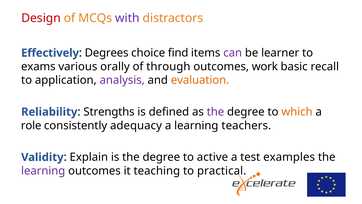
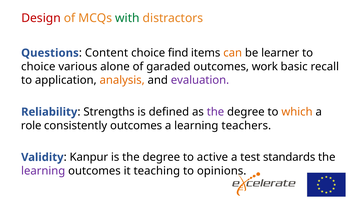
with colour: purple -> green (127, 18)
Effectively: Effectively -> Questions (50, 53)
Degrees: Degrees -> Content (106, 53)
can colour: purple -> orange (233, 53)
exams: exams -> choice (38, 66)
orally: orally -> alone (115, 66)
through: through -> garaded (168, 66)
analysis colour: purple -> orange (122, 80)
evaluation colour: orange -> purple (200, 80)
consistently adequacy: adequacy -> outcomes (136, 125)
Explain: Explain -> Kanpur (89, 157)
examples: examples -> standards (289, 157)
practical: practical -> opinions (222, 171)
